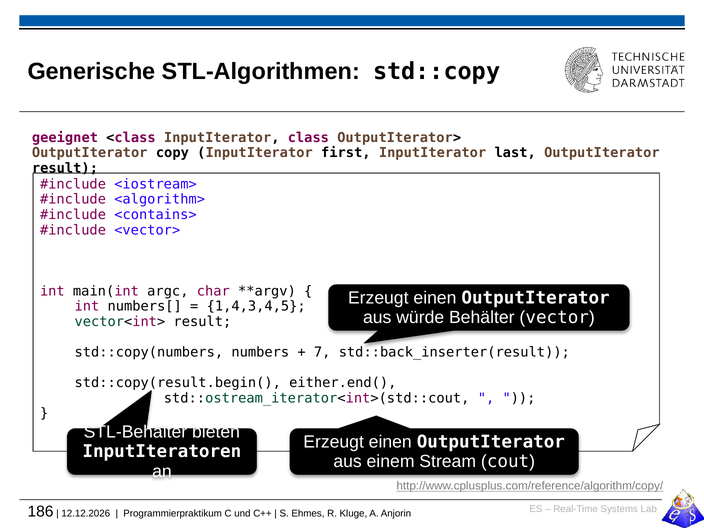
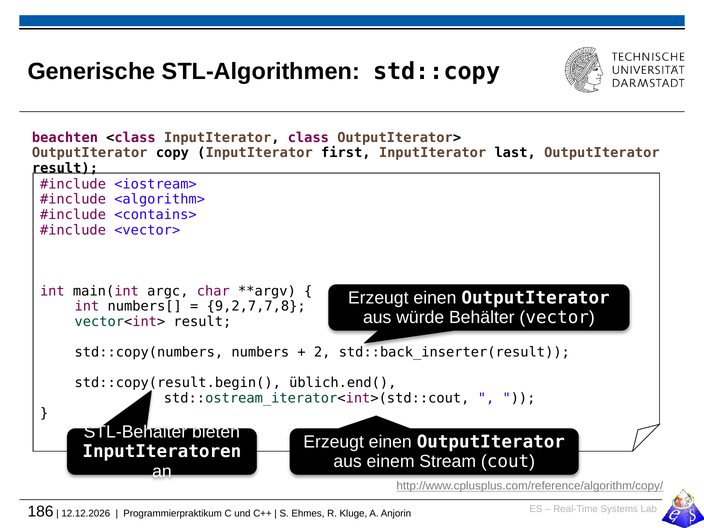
geeignet: geeignet -> beachten (65, 138)
1,4,3,4,5: 1,4,3,4,5 -> 9,2,7,7,8 (256, 306)
7: 7 -> 2 (322, 352)
either.end(: either.end( -> üblich.end( (343, 383)
